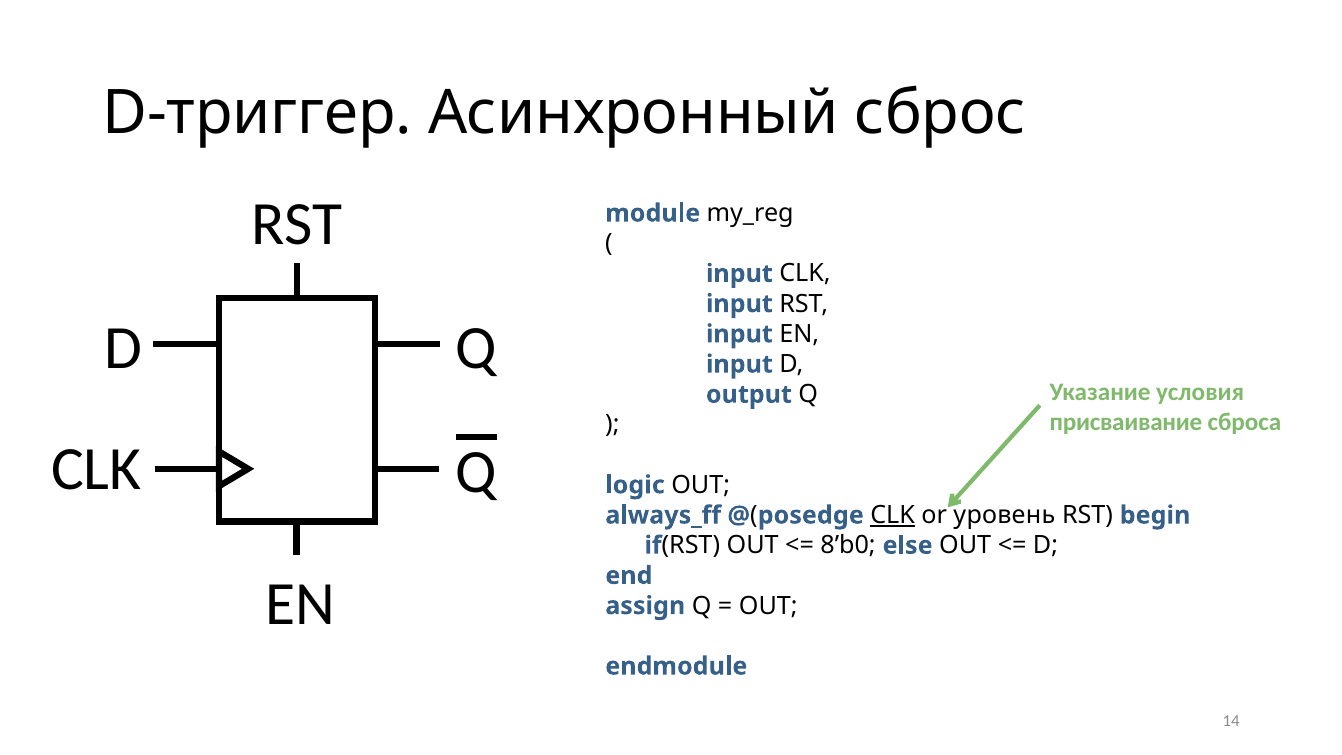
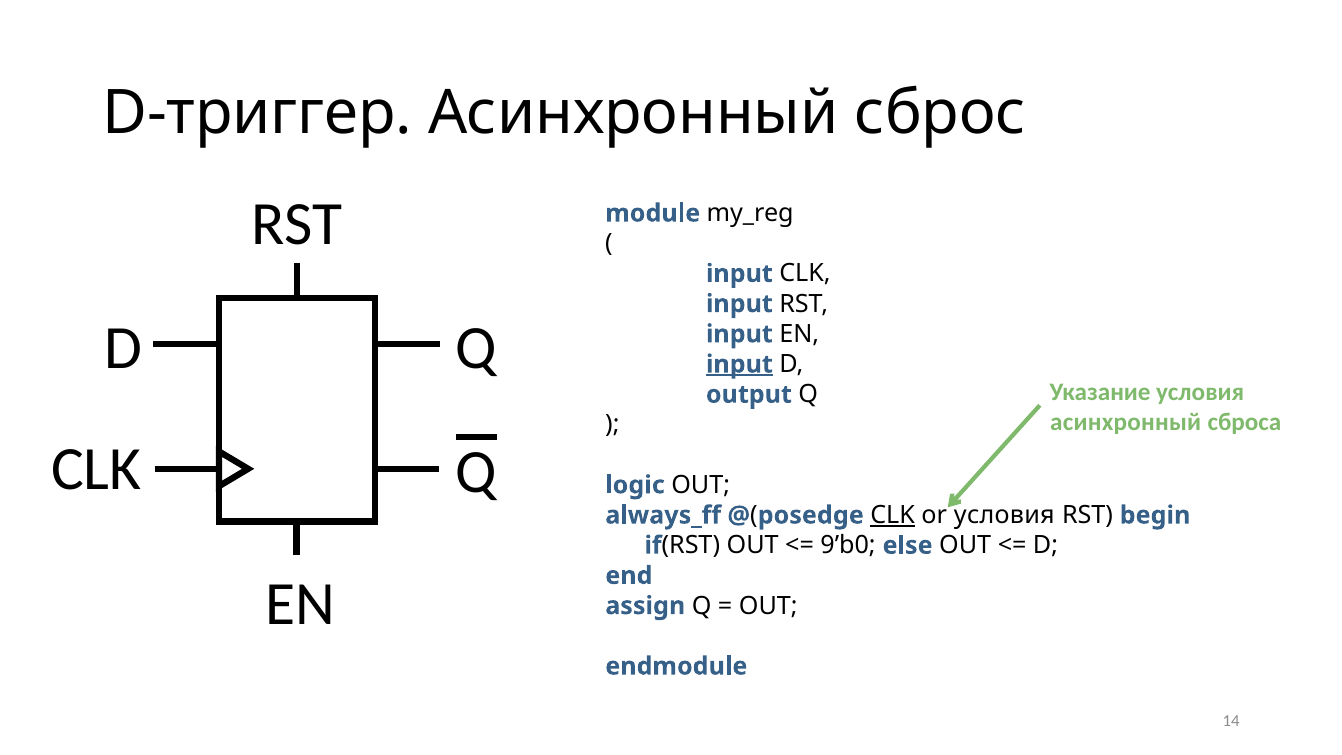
input underline: none -> present (739, 364)
присваивание: присваивание -> асинхронный (1126, 422)
or уровень: уровень -> условия (1004, 515)
8’b0: 8’b0 -> 9’b0 (848, 545)
